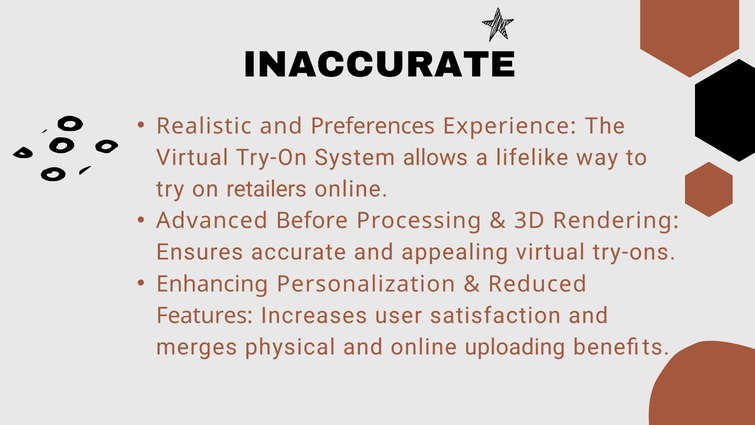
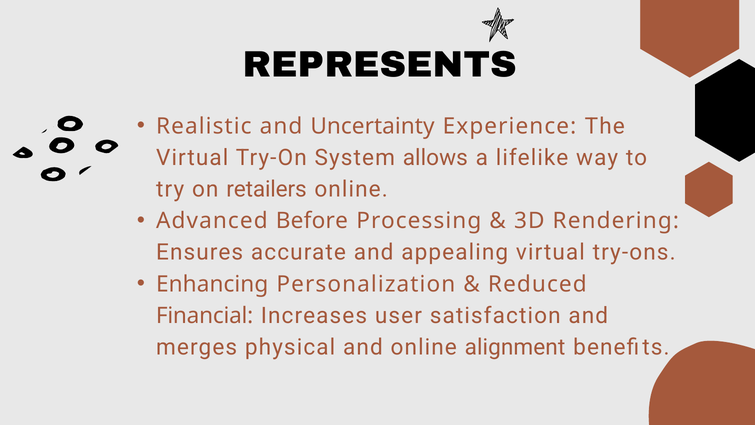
INACCURATE: INACCURATE -> REPRESENTS (380, 64)
Preferences: Preferences -> Uncertainty (372, 126)
Features: Features -> Financial (205, 316)
uploading: uploading -> alignment (515, 347)
